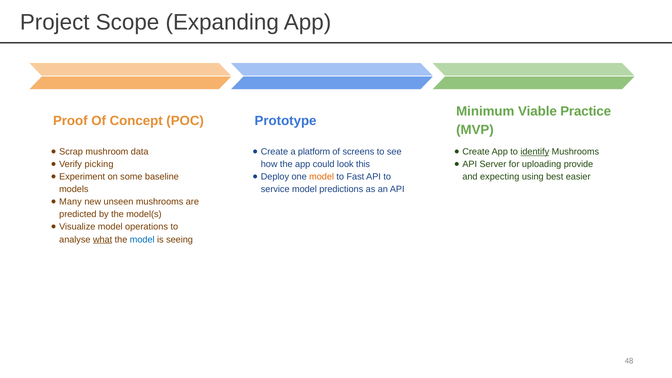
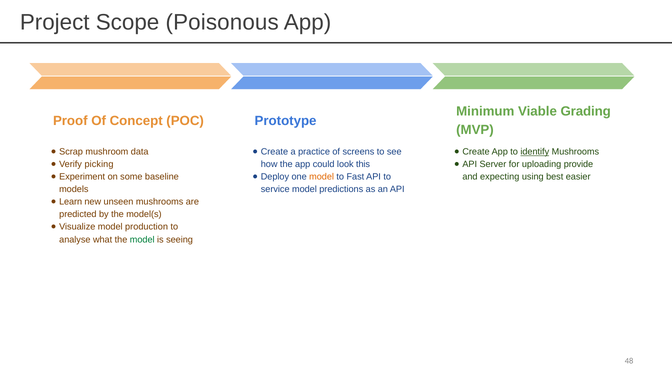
Expanding: Expanding -> Poisonous (222, 23)
Practice: Practice -> Grading (586, 112)
platform: platform -> practice (314, 152)
Many: Many -> Learn (71, 202)
operations: operations -> production (147, 227)
what underline: present -> none (103, 240)
model colour: blue -> green (142, 240)
